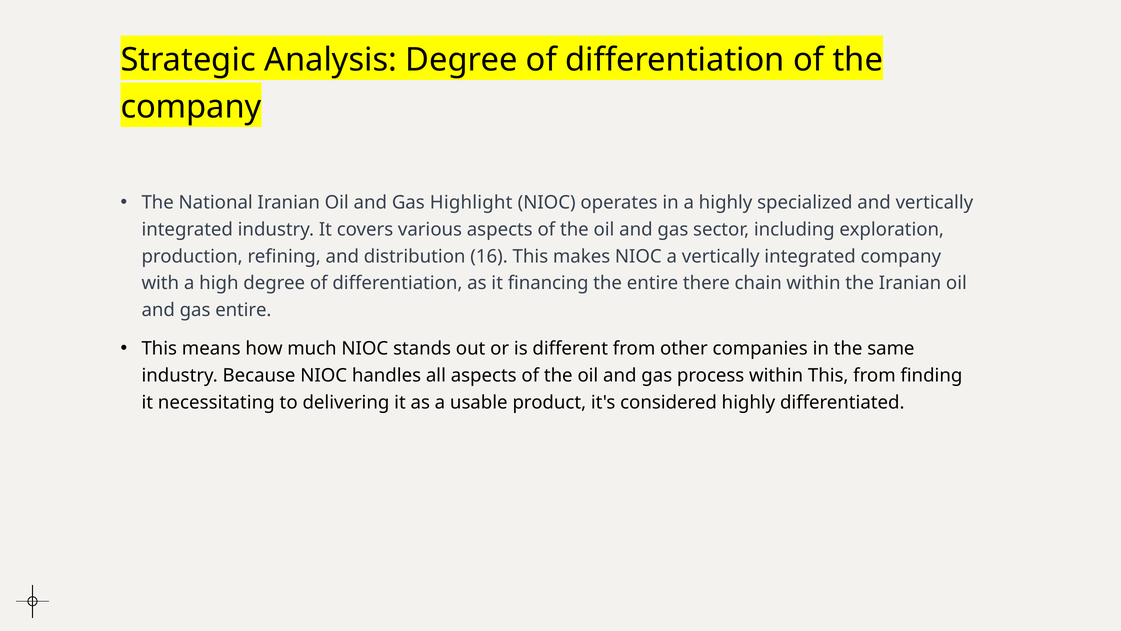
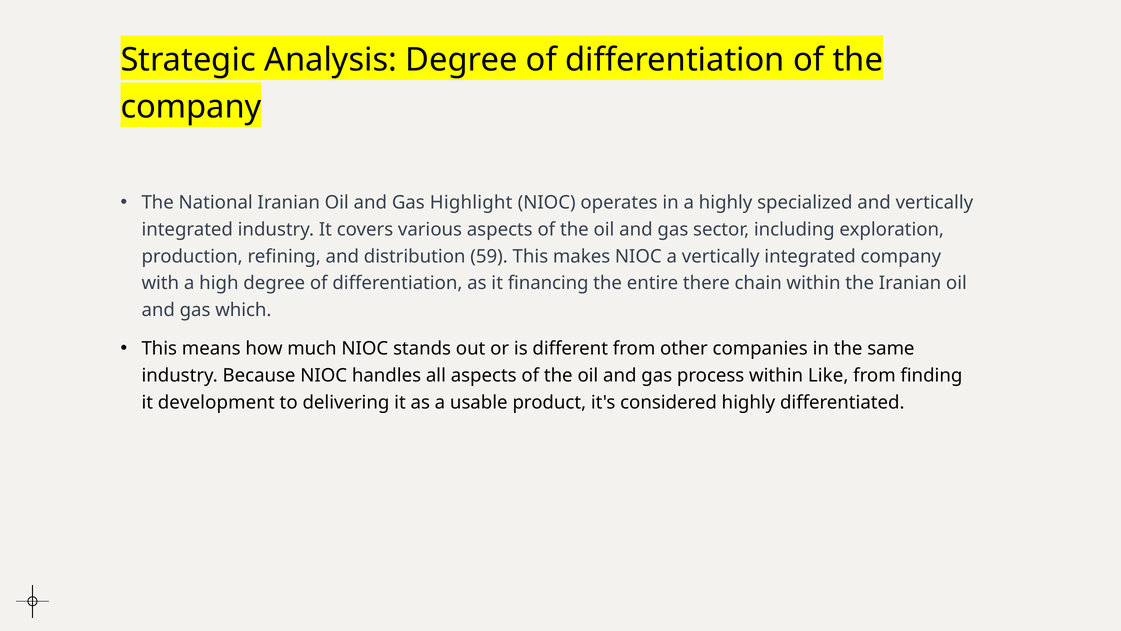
16: 16 -> 59 (489, 256)
gas entire: entire -> which (243, 310)
within This: This -> Like (828, 375)
necessitating: necessitating -> development (216, 402)
